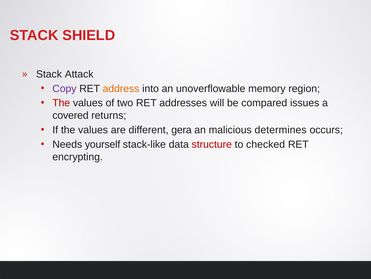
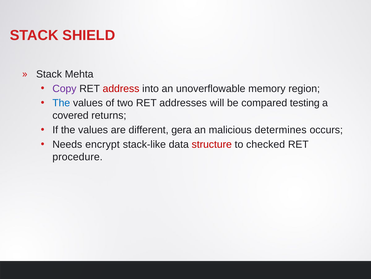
Attack: Attack -> Mehta (79, 74)
address colour: orange -> red (121, 88)
The colour: red -> blue (61, 103)
issues: issues -> testing (305, 103)
yourself: yourself -> encrypt (102, 144)
encrypting: encrypting -> procedure (78, 156)
